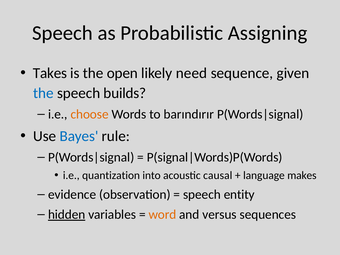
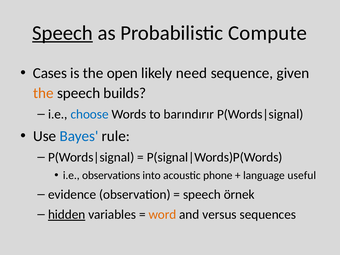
Speech underline: none -> present (63, 33)
Assigning: Assigning -> Compute (268, 33)
Takes: Takes -> Cases (50, 73)
the colour: blue -> orange (43, 93)
choose colour: orange -> blue (90, 114)
quantization: quantization -> observations (111, 175)
causal: causal -> phone (218, 175)
makes: makes -> useful (302, 175)
entity: entity -> örnek (239, 195)
